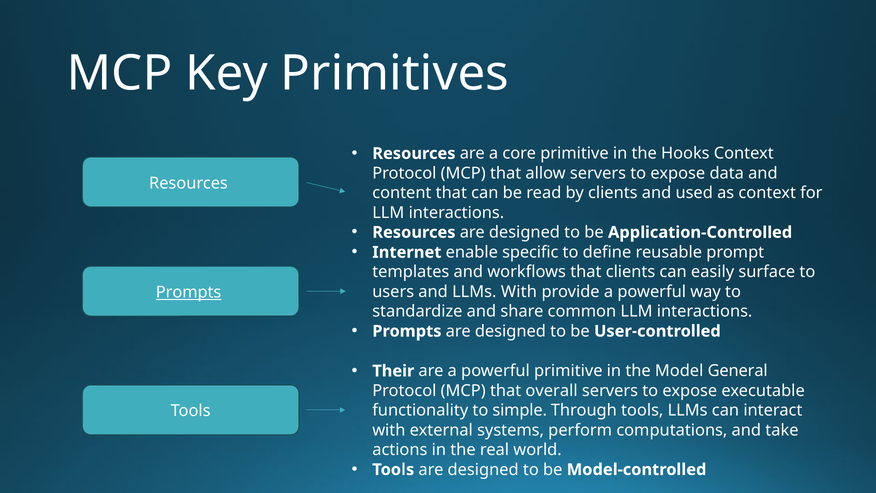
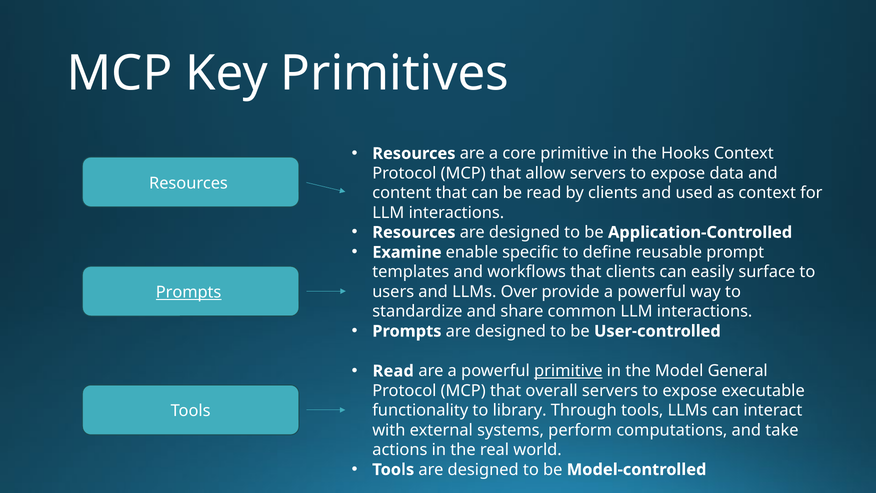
Internet: Internet -> Examine (407, 252)
LLMs With: With -> Over (519, 292)
Their: Their -> Read (393, 371)
primitive underline: none -> present (568, 371)
simple: simple -> library (520, 410)
